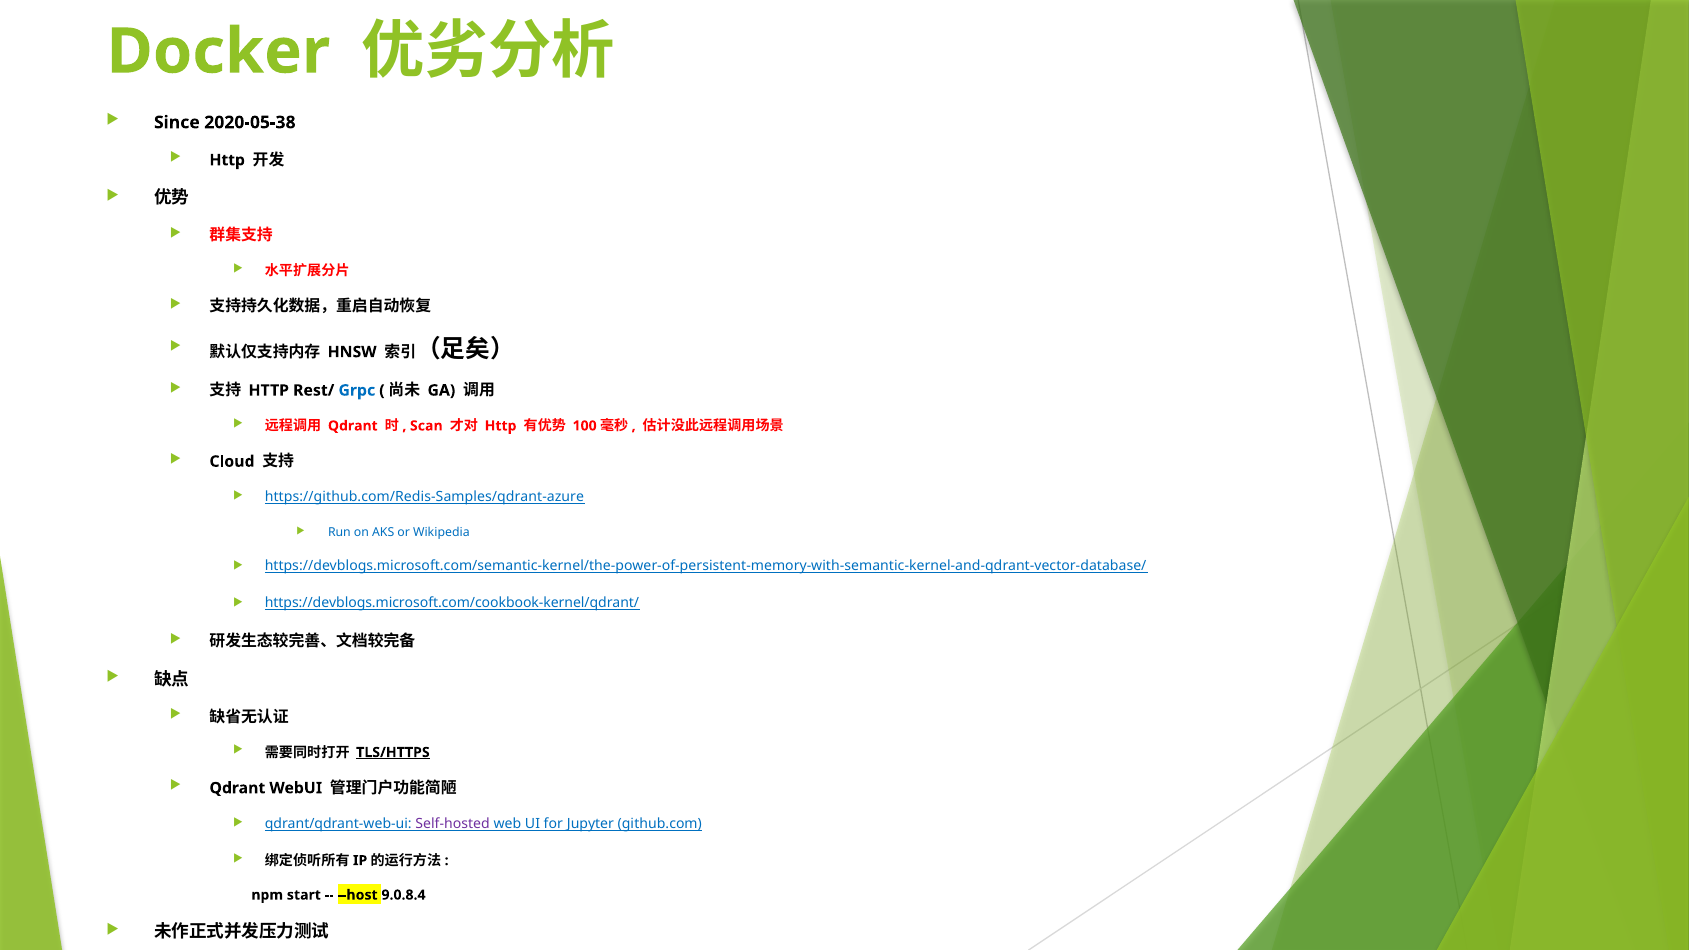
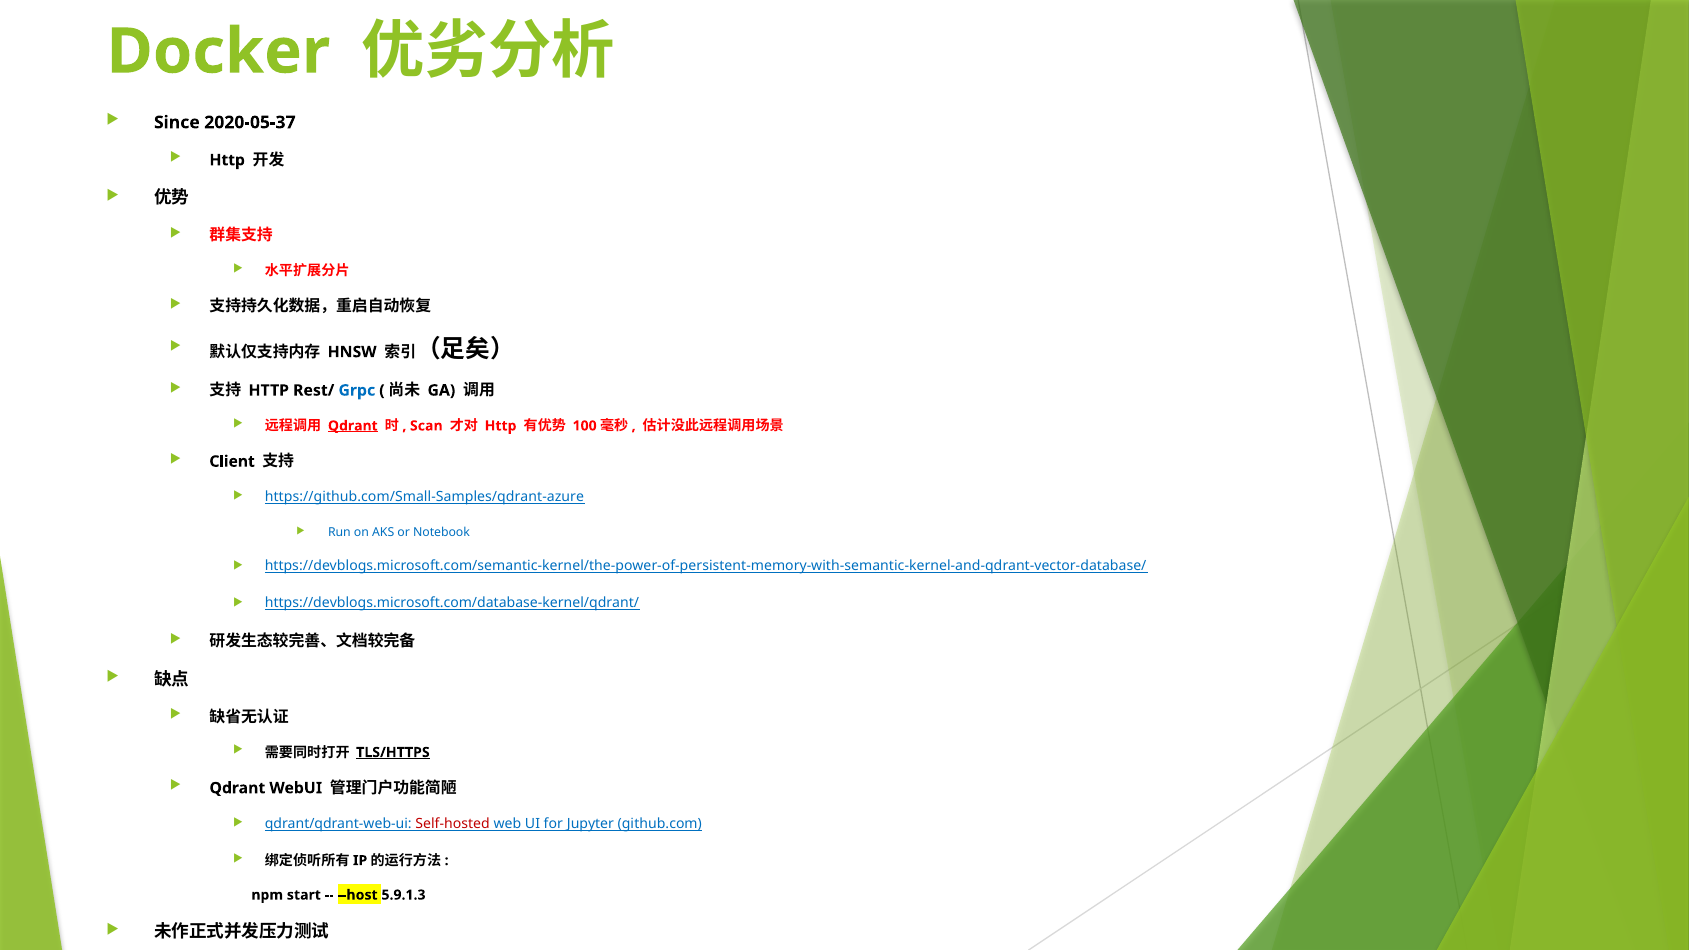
2020-05-38: 2020-05-38 -> 2020-05-37 (250, 122)
Qdrant underline: none -> present (353, 426)
Cloud: Cloud -> Client (232, 462)
https://github.com/Redis-Samples/qdrant-azure: https://github.com/Redis-Samples/qdrant-azure -> https://github.com/Small-Samples/qdrant-azure (424, 497)
Wikipedia: Wikipedia -> Notebook (441, 533)
https://devblogs.microsoft.com/cookbook-kernel/qdrant/: https://devblogs.microsoft.com/cookbook-kernel/qdrant/ -> https://devblogs.microsoft.com/database-kernel/qdrant/ (452, 603)
Self-hosted colour: purple -> red (453, 824)
9.0.8.4: 9.0.8.4 -> 5.9.1.3 (403, 895)
